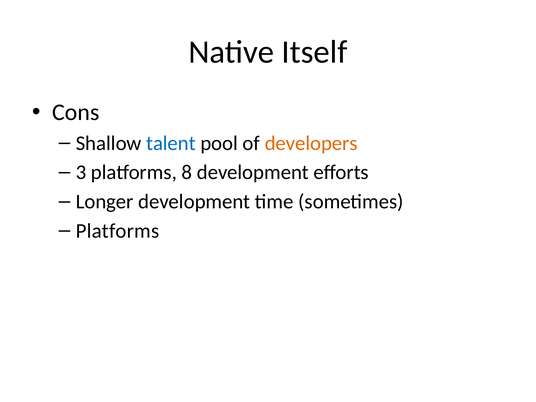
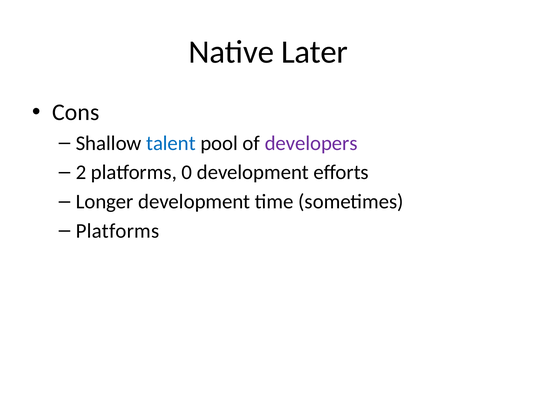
Itself: Itself -> Later (315, 52)
developers colour: orange -> purple (311, 143)
3: 3 -> 2 (81, 172)
8: 8 -> 0 (187, 172)
